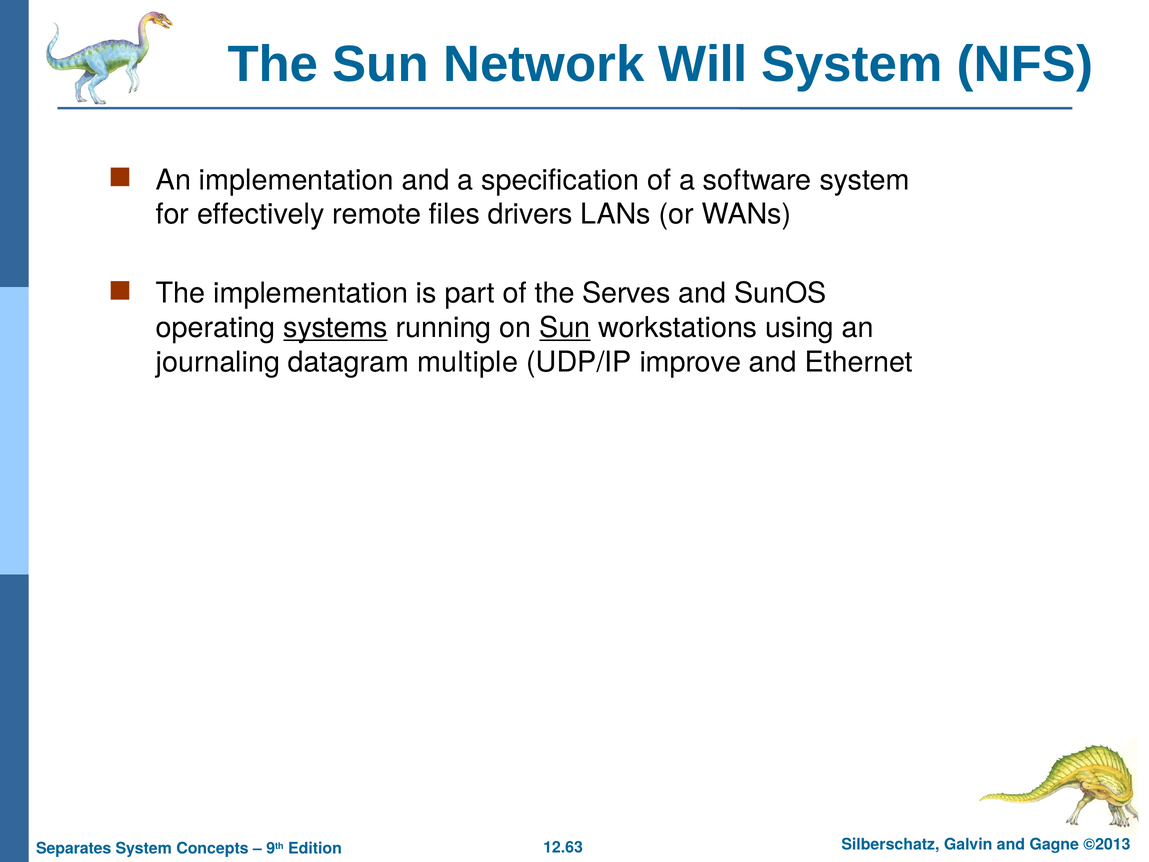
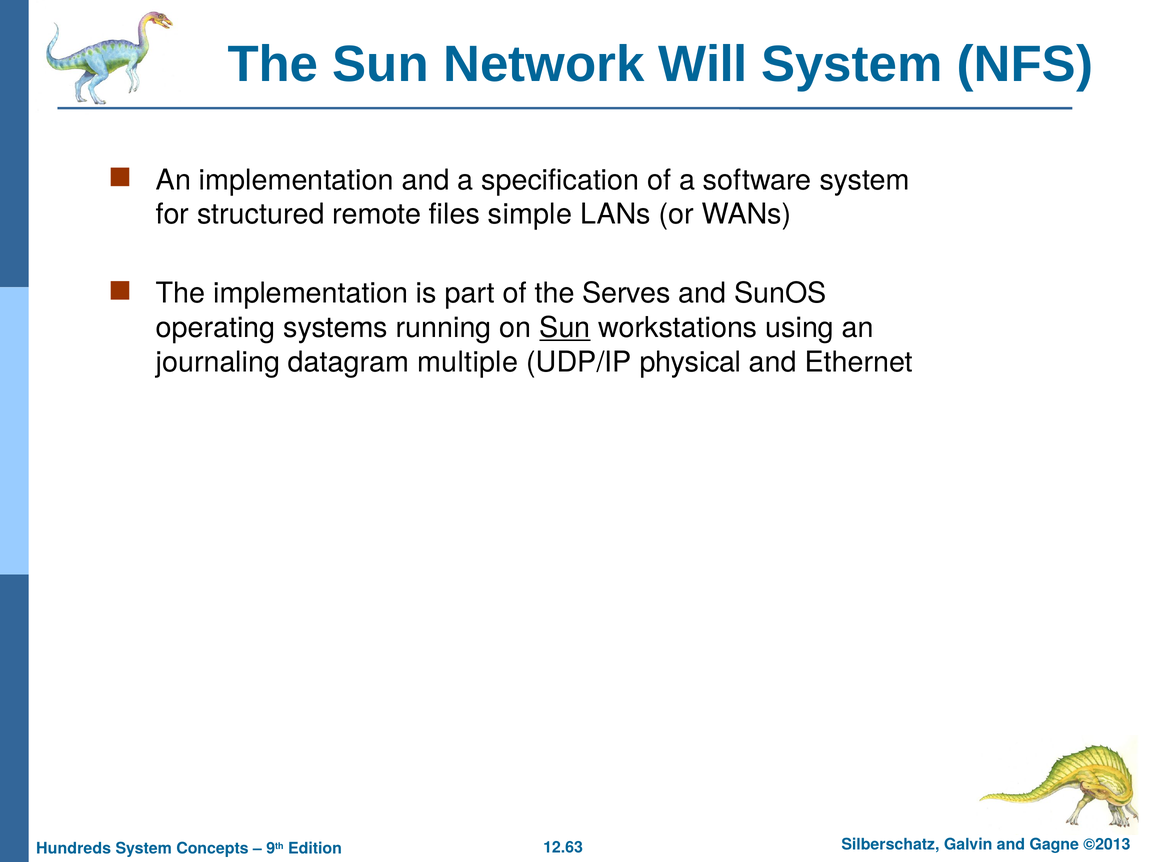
effectively: effectively -> structured (261, 214)
drivers: drivers -> simple (530, 214)
systems underline: present -> none (336, 328)
improve: improve -> physical (690, 362)
Separates: Separates -> Hundreds (74, 848)
